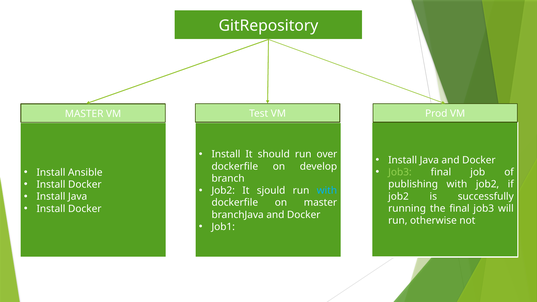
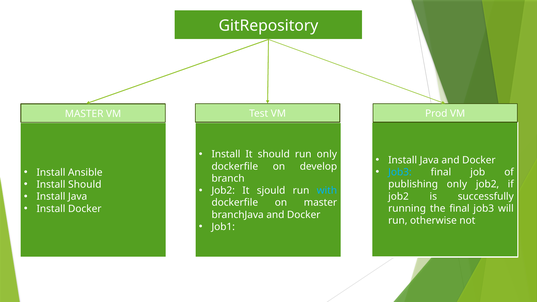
run over: over -> only (327, 154)
Job3 colour: light green -> light blue (400, 172)
Docker: Docker -> Should (85, 185)
publishing with: with -> only (457, 184)
